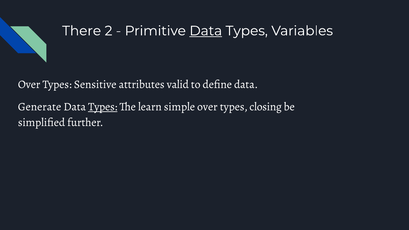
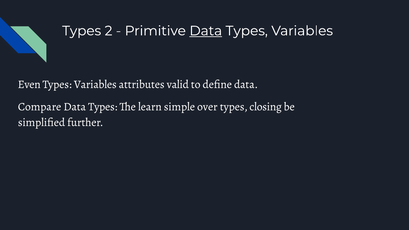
There: There -> Types (82, 31)
Over: Over -> Even (29, 84)
Sensitive: Sensitive -> Variables (95, 84)
Generate: Generate -> Compare (40, 107)
Types underline: present -> none (103, 107)
